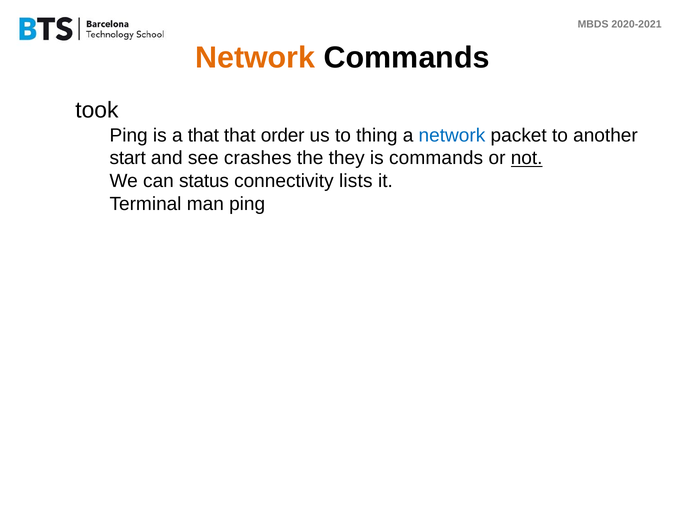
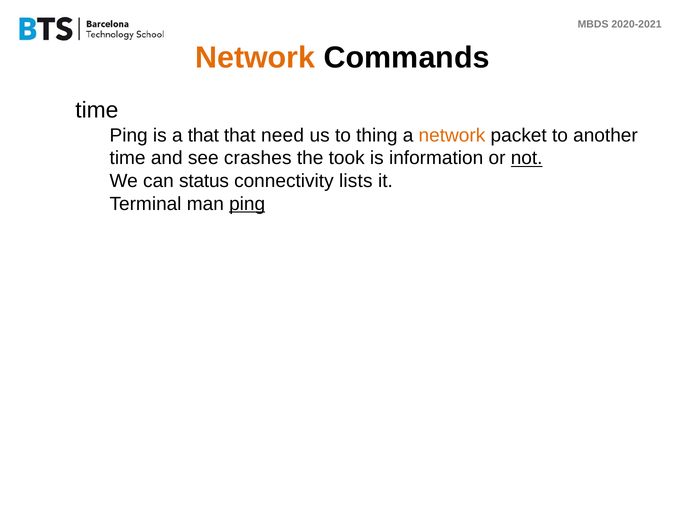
took: took -> time (97, 110)
order: order -> need (283, 135)
network colour: blue -> orange (452, 135)
start: start -> time (128, 158)
they: they -> took (347, 158)
is commands: commands -> information (436, 158)
ping underline: none -> present (247, 204)
